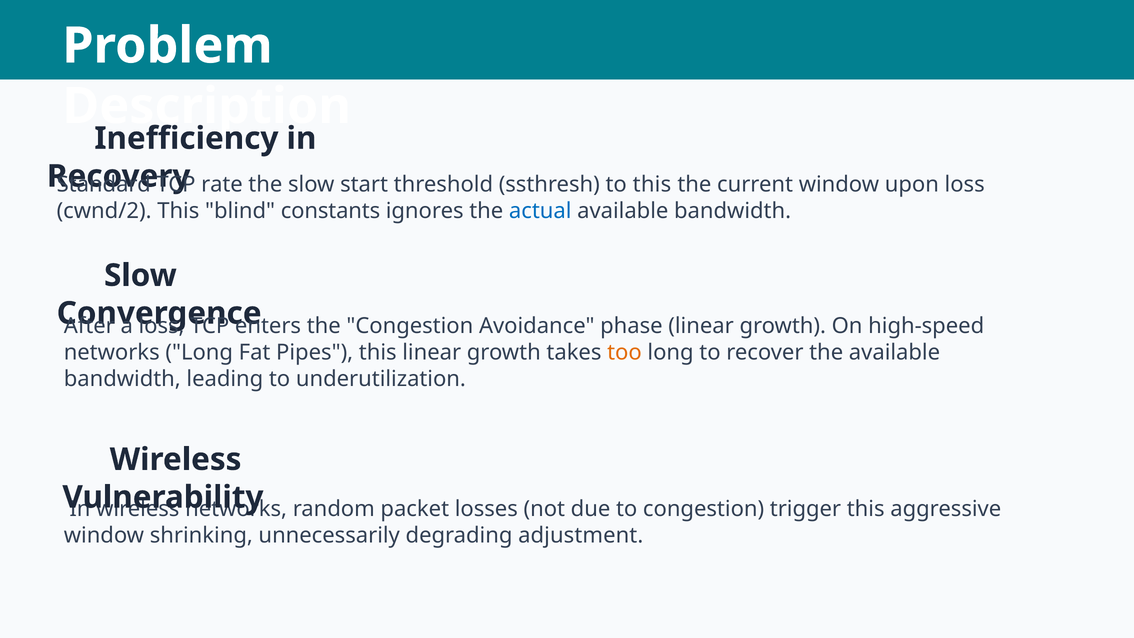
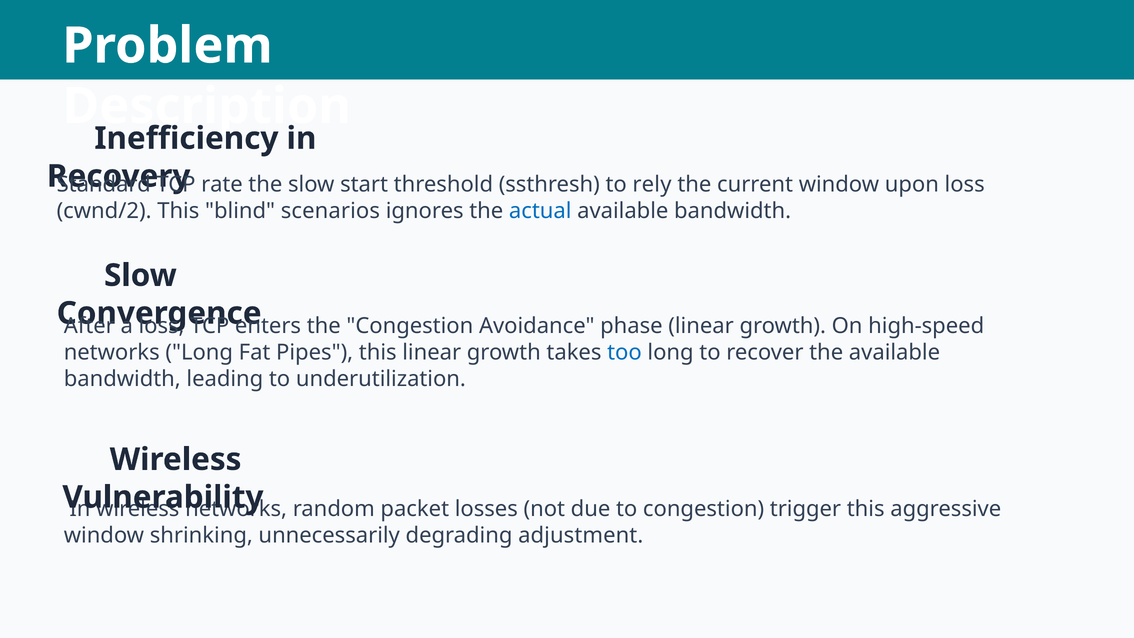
to this: this -> rely (652, 184)
constants: constants -> scenarios (330, 211)
too colour: orange -> blue (624, 352)
